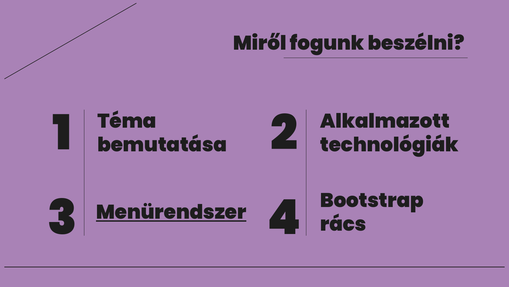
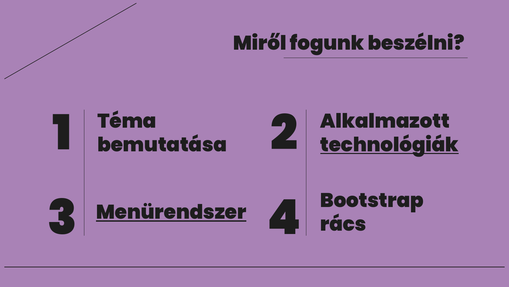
technológiák underline: none -> present (389, 145)
